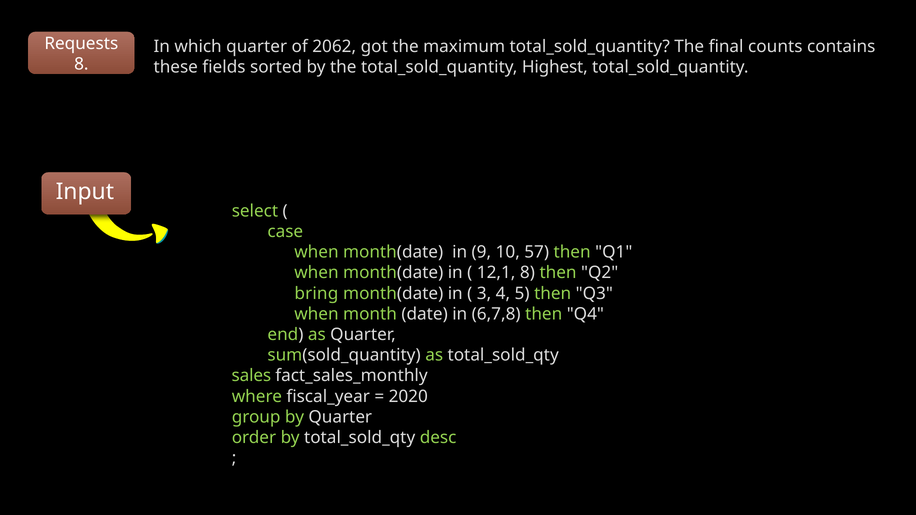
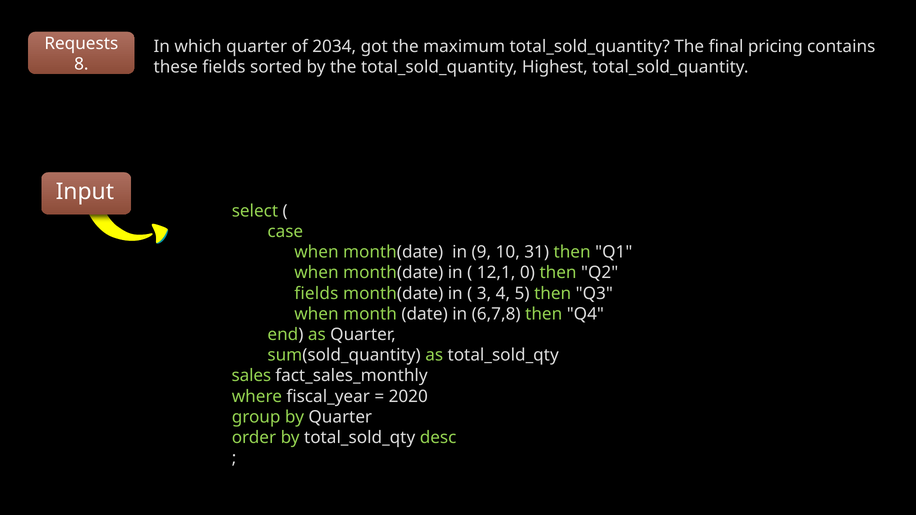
2062: 2062 -> 2034 (334, 47)
counts: counts -> pricing (775, 47)
57: 57 -> 31 (537, 252)
12,1 8: 8 -> 0 (527, 273)
bring: bring -> fields (316, 293)
